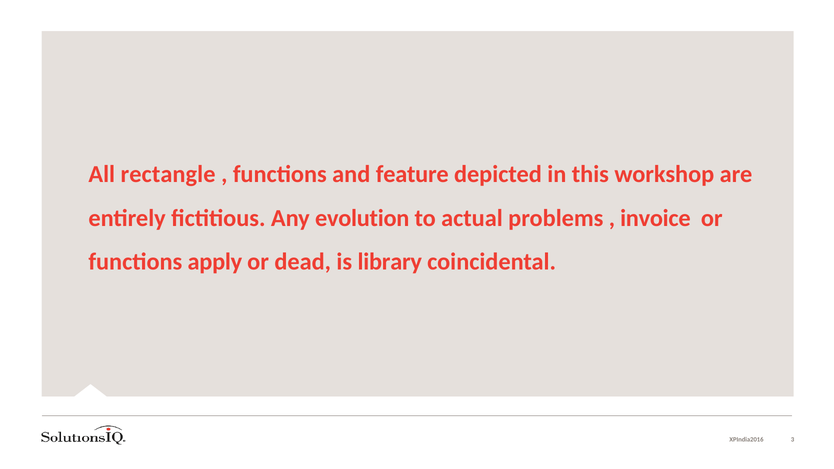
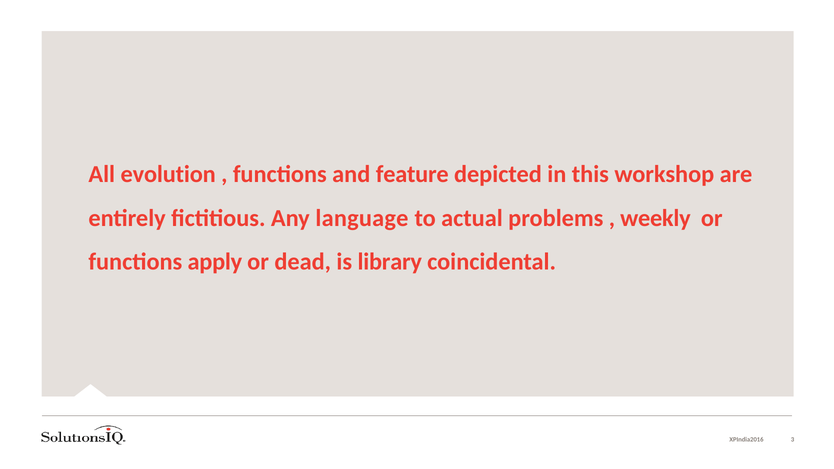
rectangle: rectangle -> evolution (168, 174)
evolution: evolution -> language (362, 218)
invoice: invoice -> weekly (655, 218)
